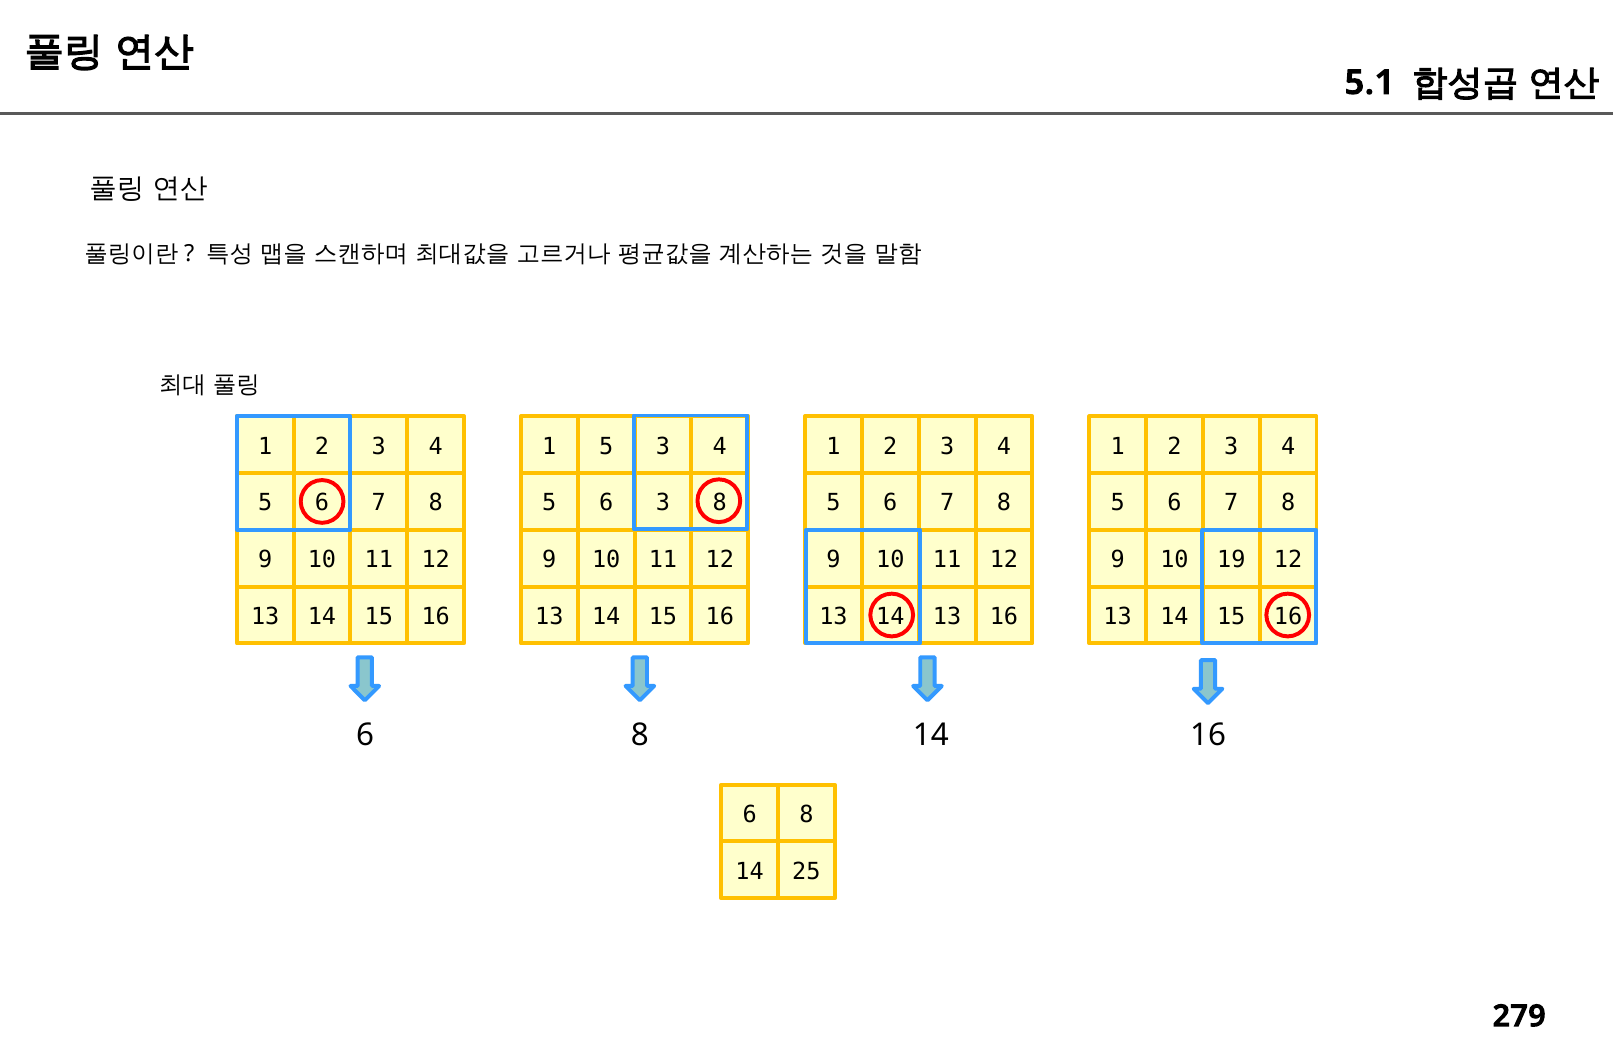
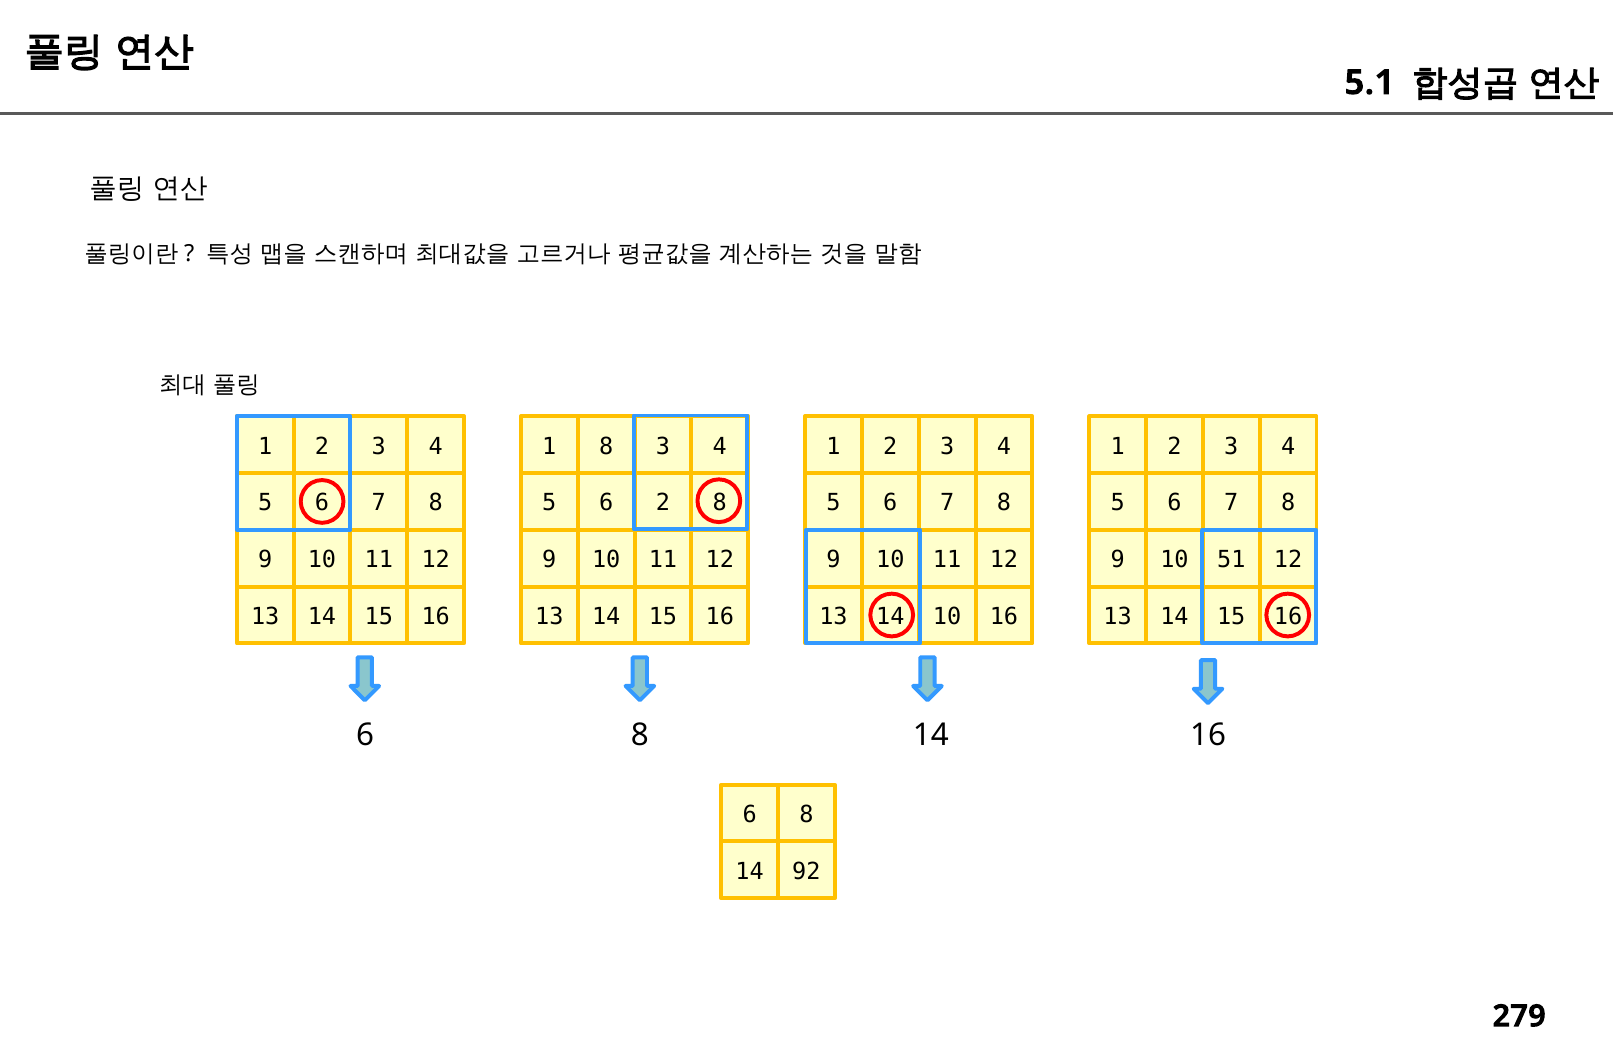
1 5: 5 -> 8 (606, 446)
3: 3 -> 2 (663, 503)
19: 19 -> 51 (1231, 560)
14 13: 13 -> 10 (947, 617)
25: 25 -> 92 (806, 872)
